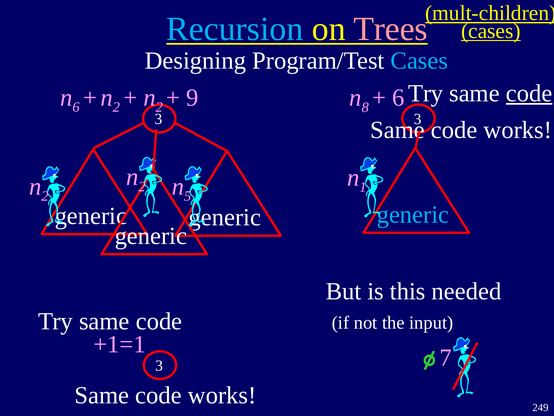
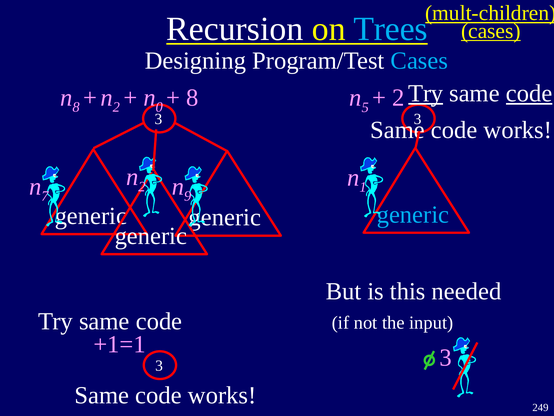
Recursion colour: light blue -> white (235, 29)
Trees colour: pink -> light blue (391, 29)
Try underline: none -> present (426, 93)
6: 6 -> 8 (76, 107)
2: 2 -> 0 (159, 107)
9: 9 -> 8 (192, 98)
8: 8 -> 5 (365, 107)
6: 6 -> 2 (398, 98)
2: 2 -> 7 (45, 196)
5: 5 -> 9 (188, 196)
3 7: 7 -> 3 (446, 357)
